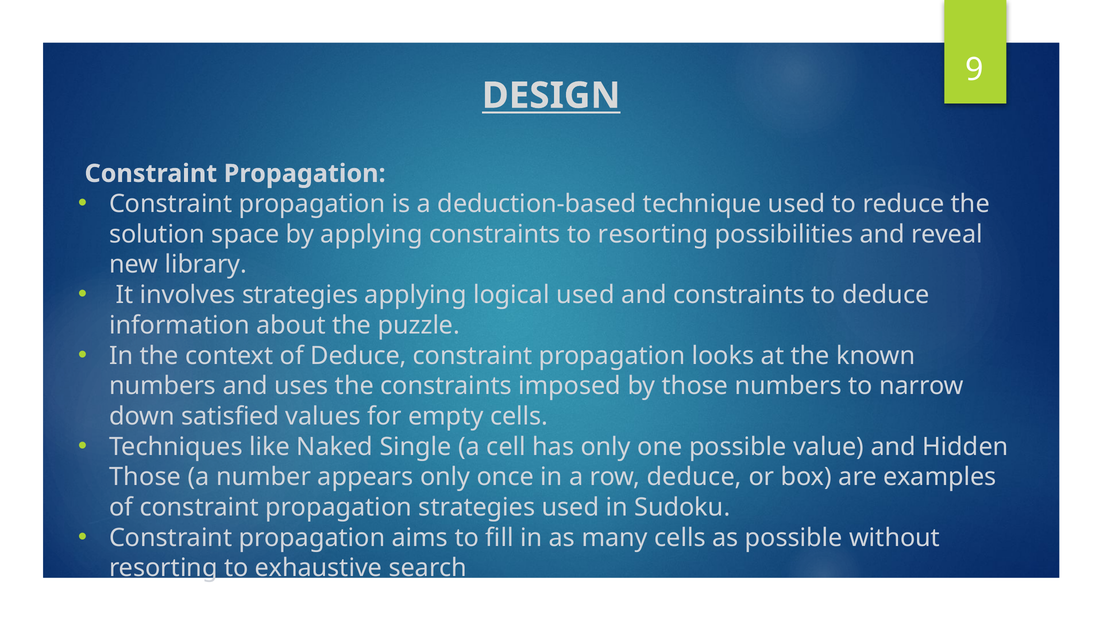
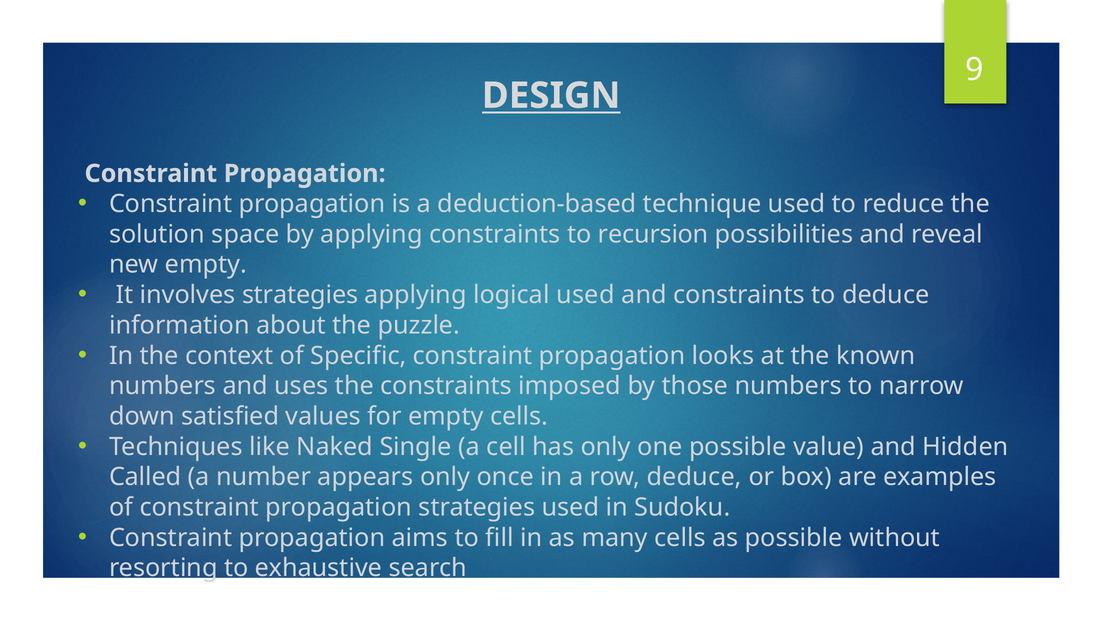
to resorting: resorting -> recursion (653, 234)
new library: library -> empty (206, 264)
of Deduce: Deduce -> Specific (358, 355)
Those: Those -> Called (145, 477)
